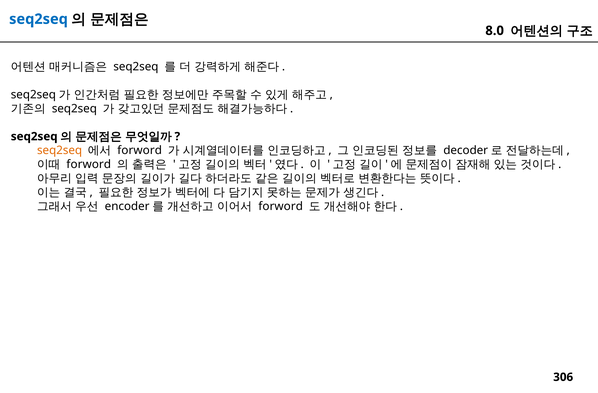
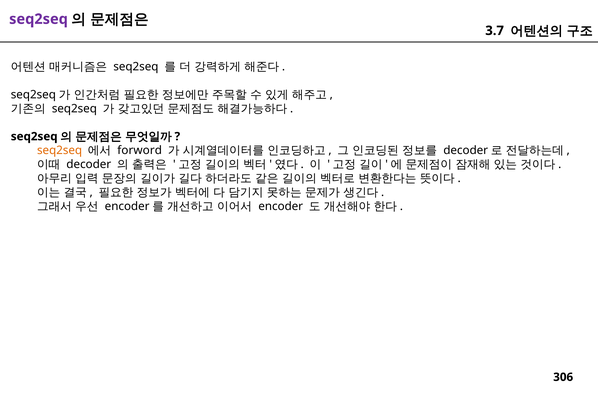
seq2seq colour: blue -> purple (39, 19)
8.0: 8.0 -> 3.7 (495, 31)
forword: forword -> decoder (89, 164)
forword: forword -> encoder (281, 206)
